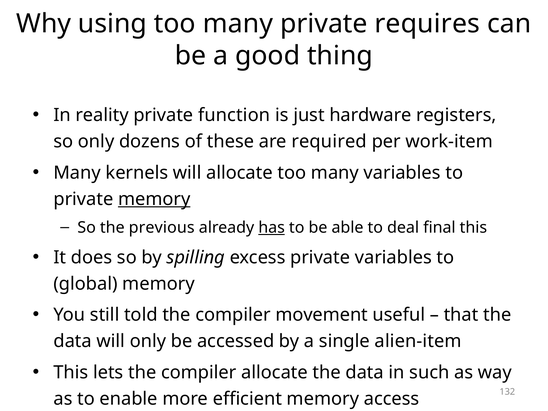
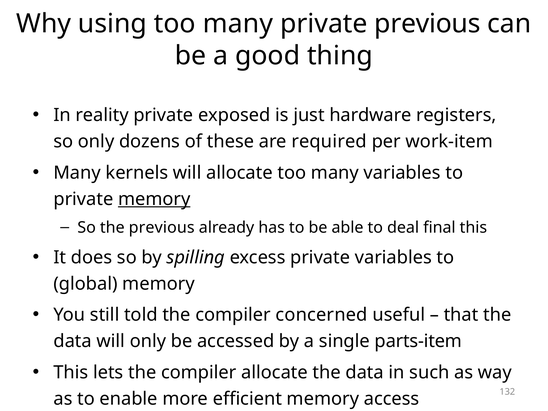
private requires: requires -> previous (427, 24)
function: function -> exposed (234, 115)
has underline: present -> none (272, 228)
movement: movement -> concerned (322, 315)
alien-item: alien-item -> parts-item (418, 341)
